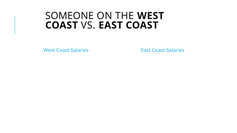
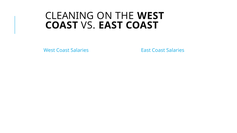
SOMEONE: SOMEONE -> CLEANING (70, 16)
